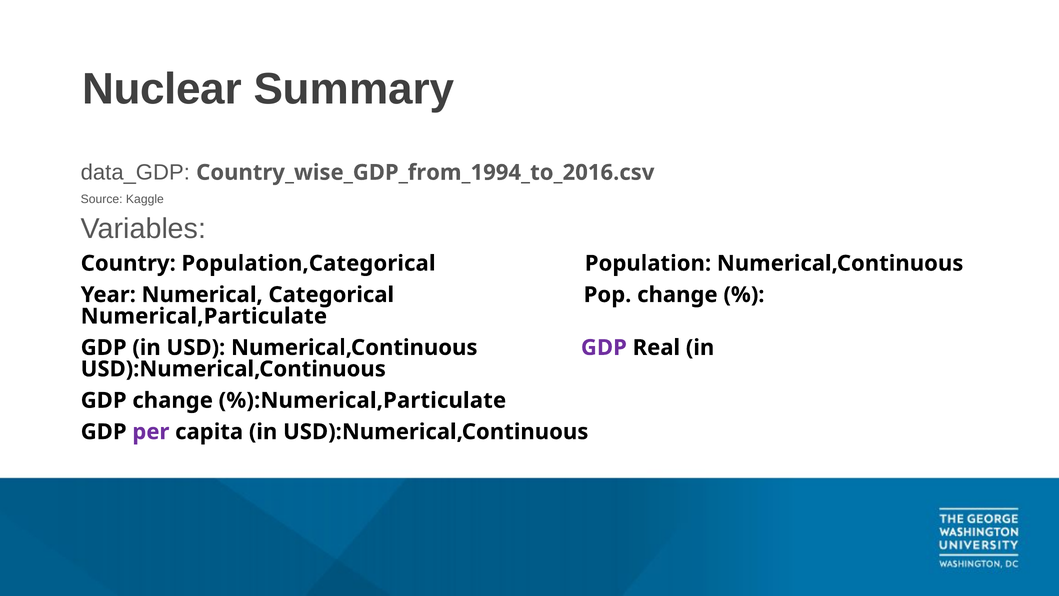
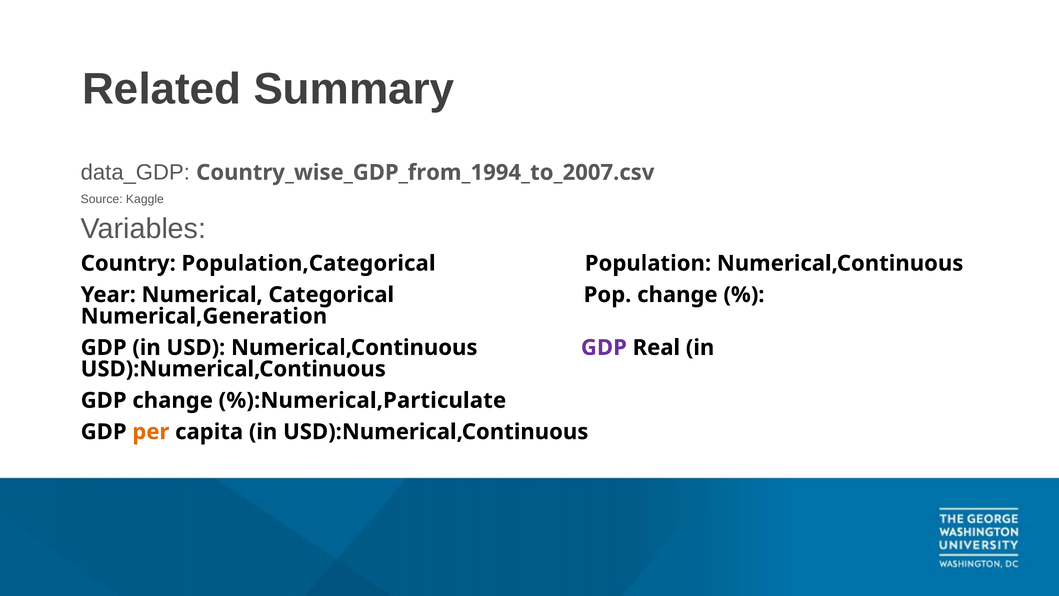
Nuclear: Nuclear -> Related (162, 89)
Country_wise_GDP_from_1994_to_2016.csv: Country_wise_GDP_from_1994_to_2016.csv -> Country_wise_GDP_from_1994_to_2007.csv (425, 172)
Numerical,Particulate: Numerical,Particulate -> Numerical,Generation (204, 316)
per colour: purple -> orange (151, 432)
